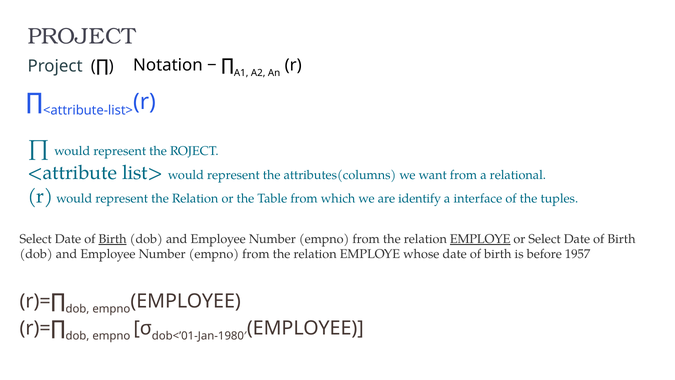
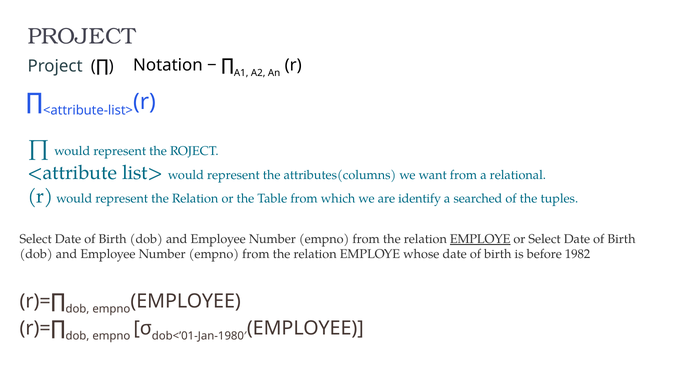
interface: interface -> searched (478, 198)
Birth underline: present -> none (113, 239)
1957: 1957 -> 1982 (578, 254)
